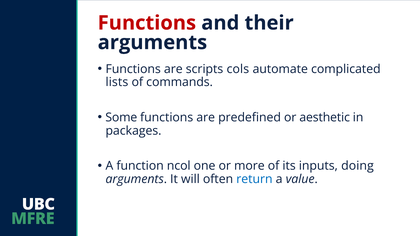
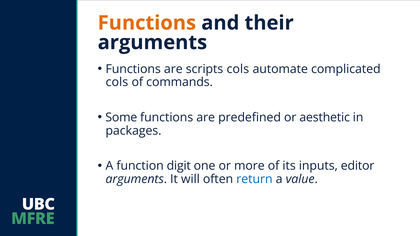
Functions colour: red -> orange (147, 23)
lists: lists -> cols (117, 82)
ncol: ncol -> digit (179, 166)
doing: doing -> editor (358, 166)
